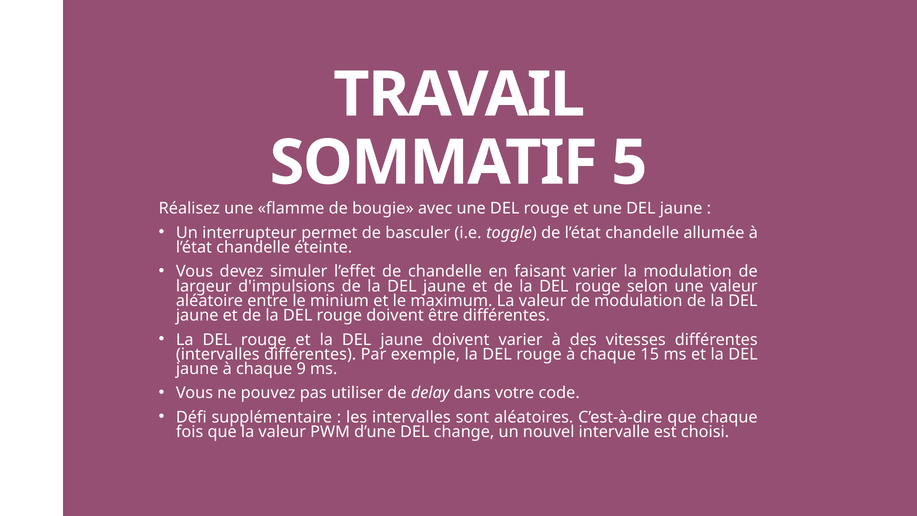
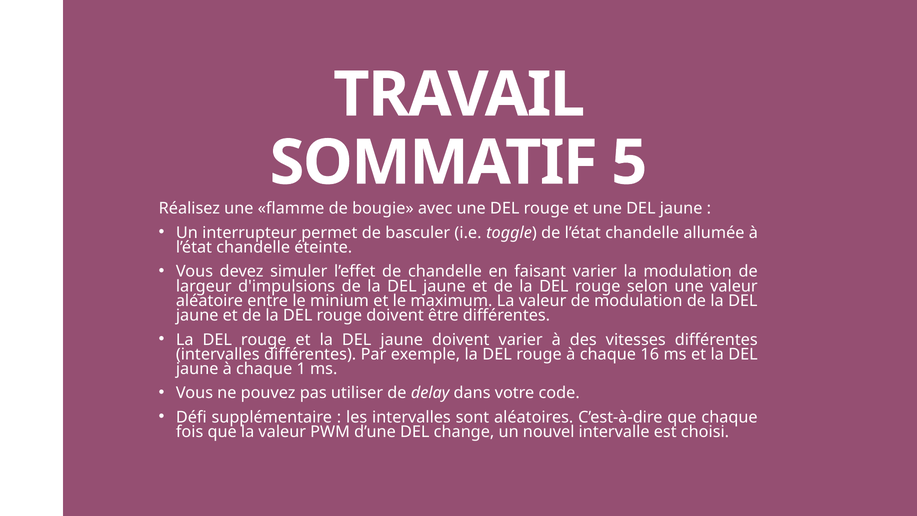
15: 15 -> 16 (650, 354)
9: 9 -> 1 (301, 369)
